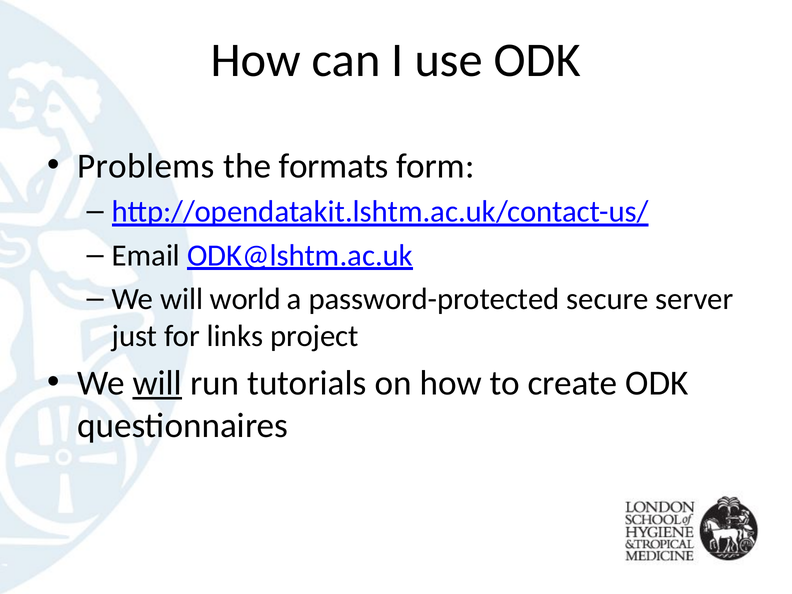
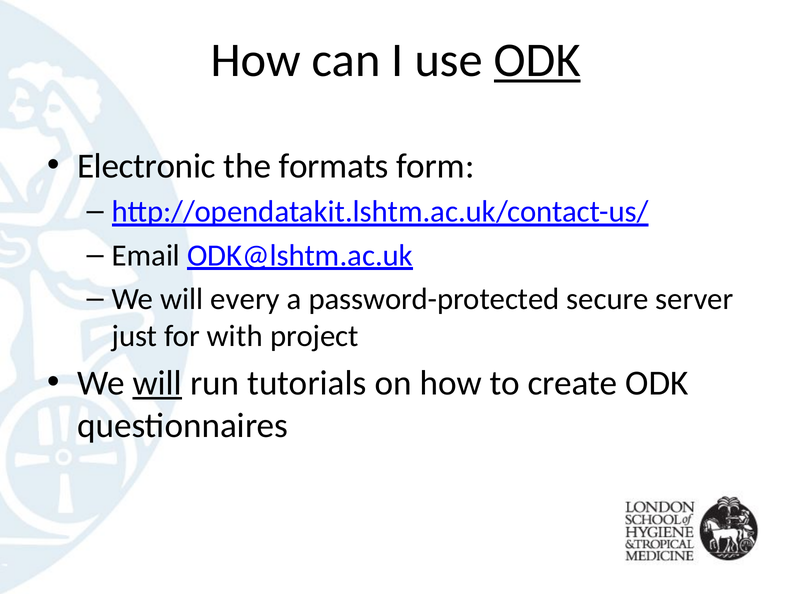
ODK underline: none -> present (537, 60)
Problems: Problems -> Electronic (146, 166)
world: world -> every (245, 299)
links: links -> with (235, 336)
